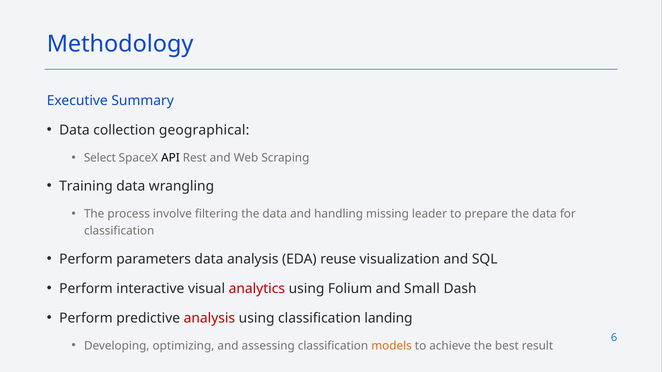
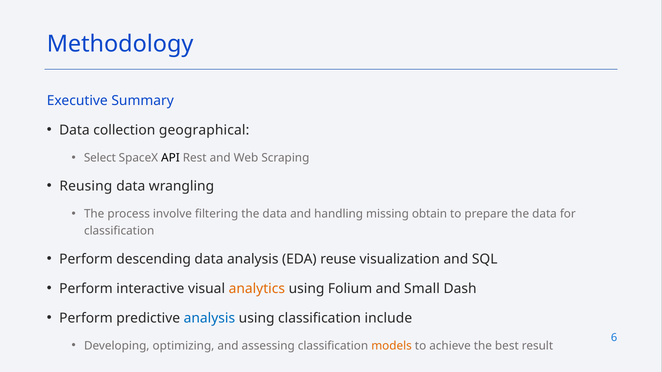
Training: Training -> Reusing (86, 186)
leader: leader -> obtain (429, 214)
parameters: parameters -> descending (154, 259)
analytics colour: red -> orange (257, 289)
analysis colour: red -> blue (209, 318)
landing: landing -> include (388, 318)
